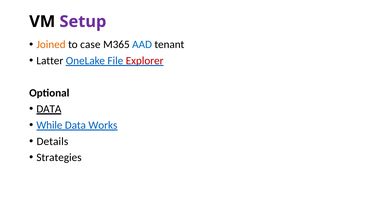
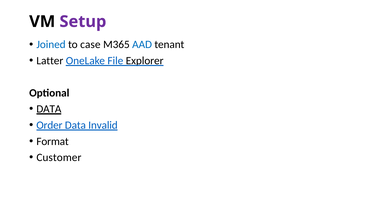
Joined colour: orange -> blue (51, 45)
Explorer colour: red -> black (145, 61)
While: While -> Order (49, 126)
Works: Works -> Invalid (103, 126)
Details: Details -> Format (53, 142)
Strategies: Strategies -> Customer (59, 158)
